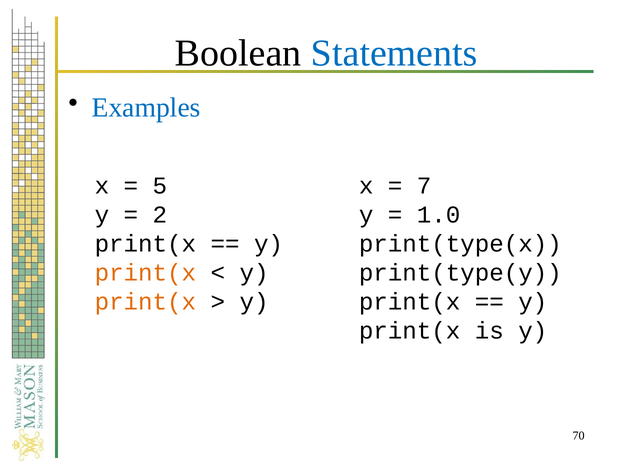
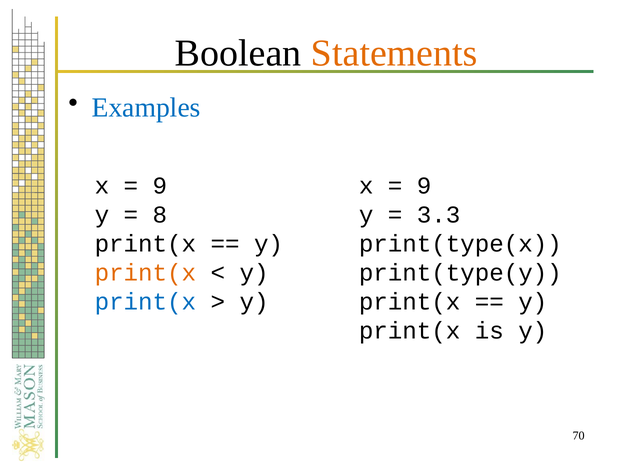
Statements colour: blue -> orange (394, 53)
5: 5 -> 9 (160, 186)
7: 7 -> 9 (424, 186)
2: 2 -> 8 (160, 215)
1.0: 1.0 -> 3.3 (439, 215)
print(x colour: orange -> blue (145, 302)
